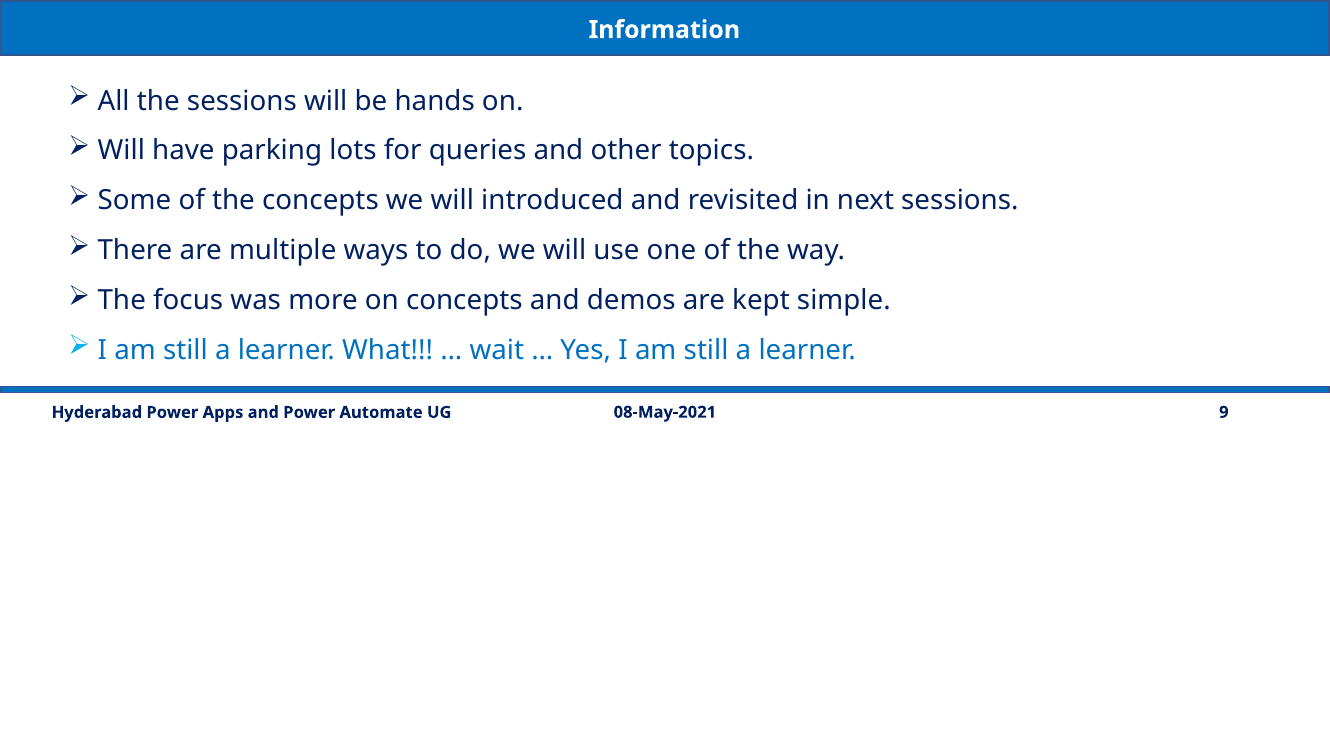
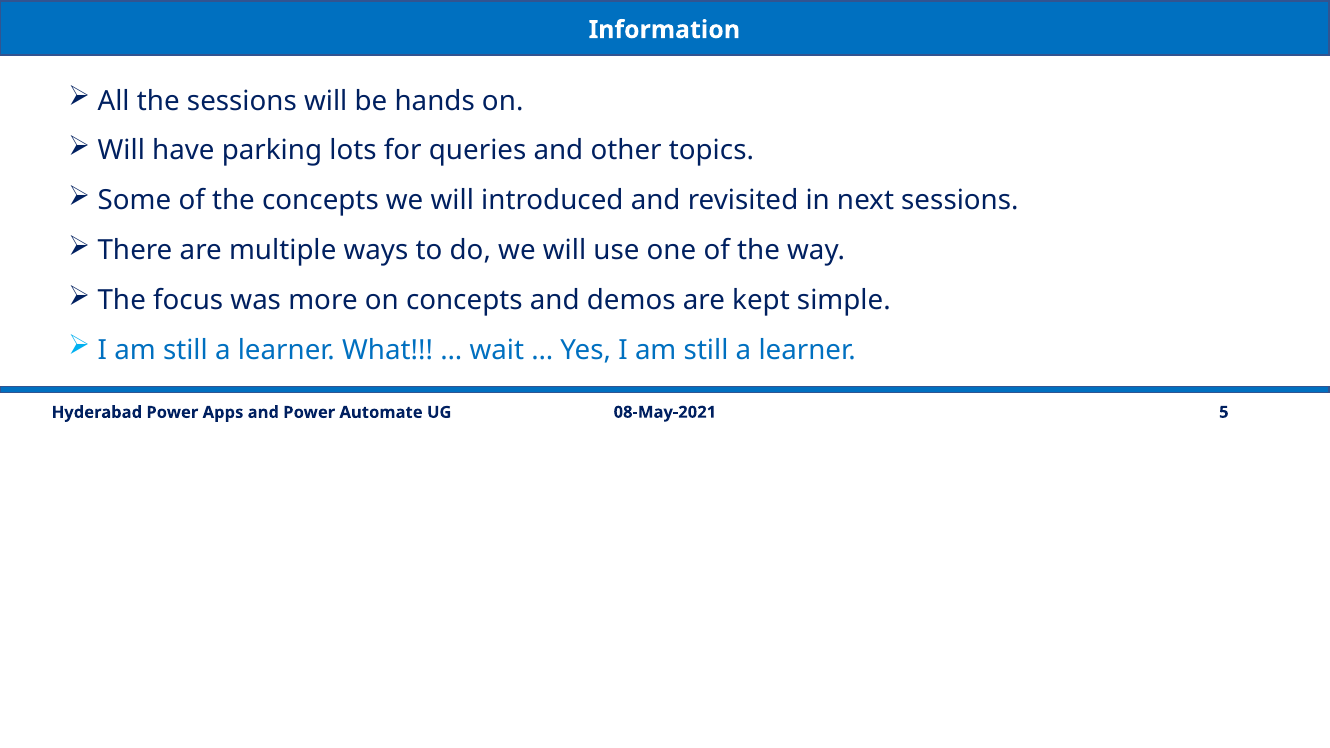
9: 9 -> 5 (1224, 412)
